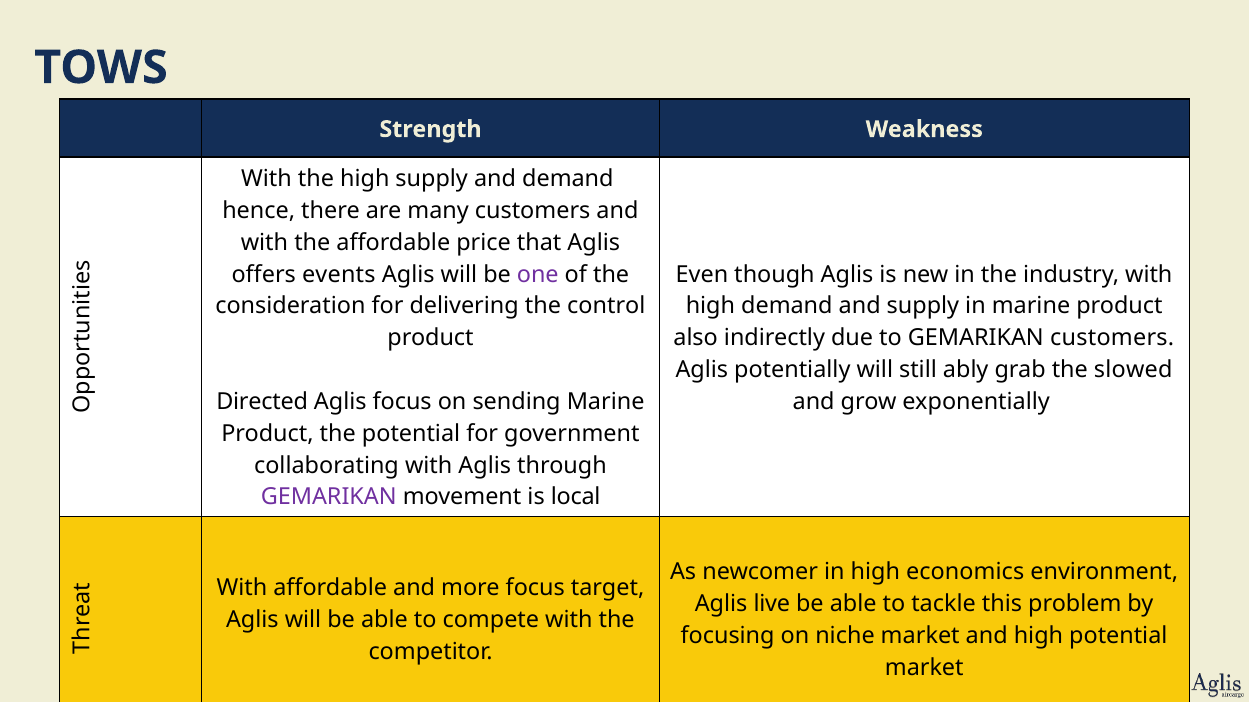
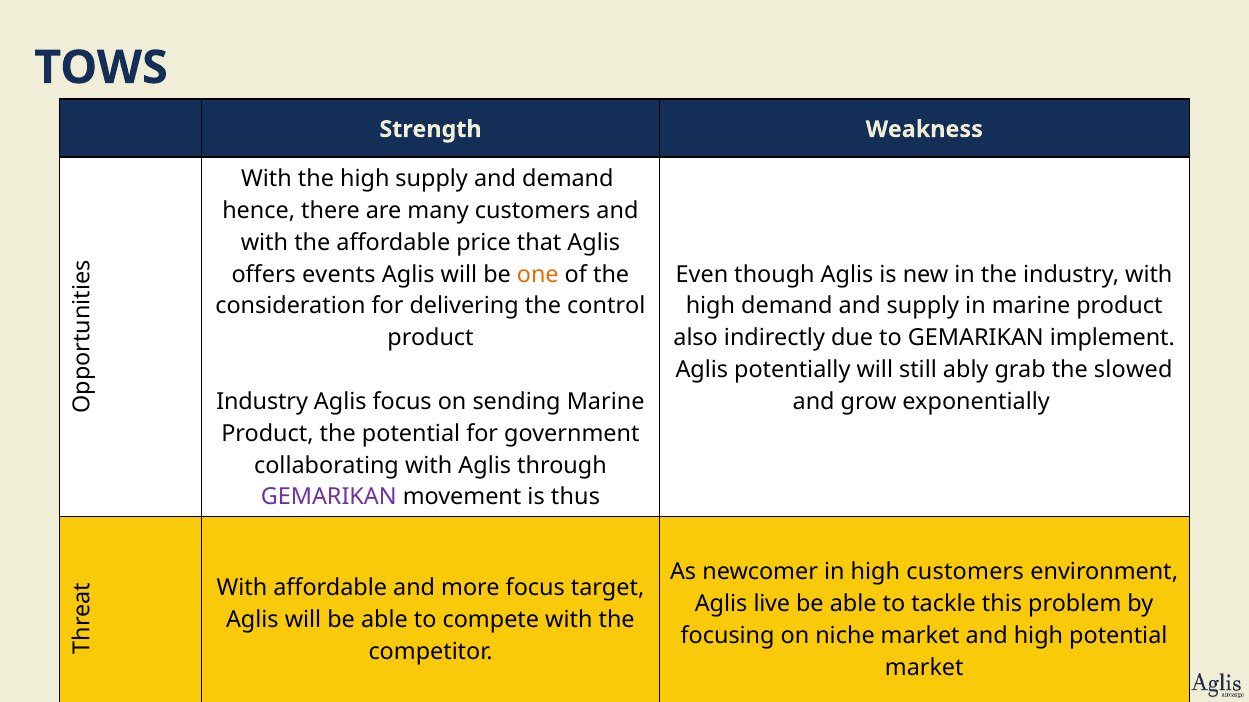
one colour: purple -> orange (538, 275)
GEMARIKAN customers: customers -> implement (1112, 338)
Directed: Directed -> Industry (262, 402)
local: local -> thus (575, 498)
high economics: economics -> customers (965, 573)
